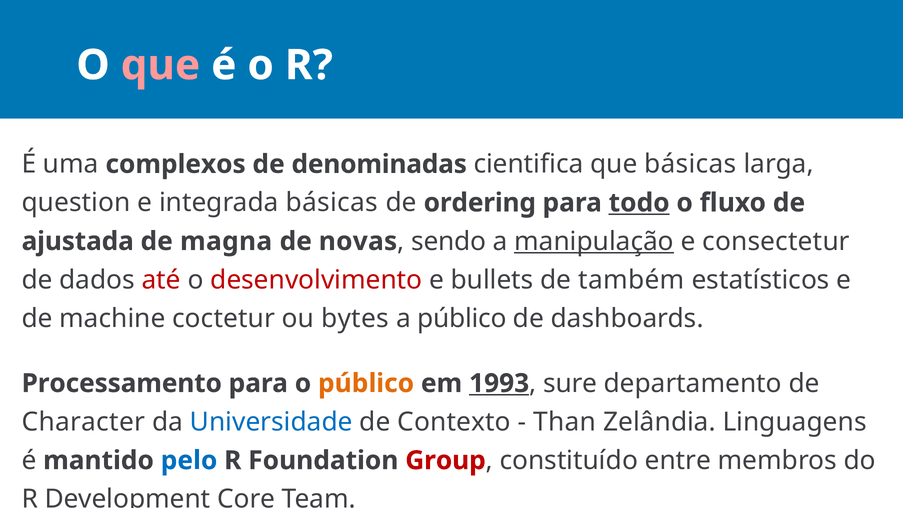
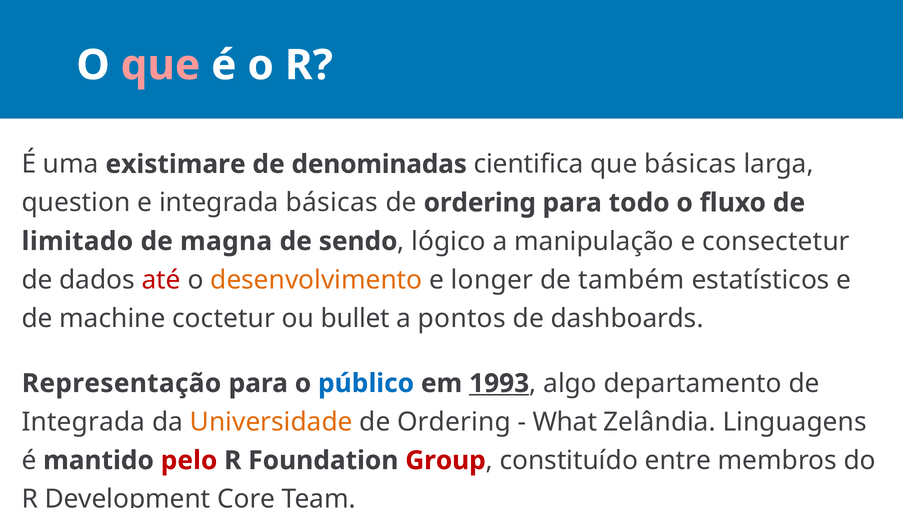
complexos: complexos -> existimare (176, 164)
todo underline: present -> none (639, 203)
ajustada: ajustada -> limitado (77, 241)
novas: novas -> sendo (358, 241)
sendo: sendo -> lógico (449, 241)
manipulação underline: present -> none (594, 241)
desenvolvimento colour: red -> orange (316, 280)
bullets: bullets -> longer (492, 280)
bytes: bytes -> bullet (355, 318)
a público: público -> pontos (462, 318)
Processamento: Processamento -> Representação (122, 383)
público colour: orange -> blue (366, 383)
sure: sure -> algo (570, 383)
Character: Character -> Integrada (83, 422)
Universidade colour: blue -> orange (271, 422)
Contexto: Contexto -> Ordering (454, 422)
Than: Than -> What (565, 422)
pelo colour: blue -> red (189, 460)
